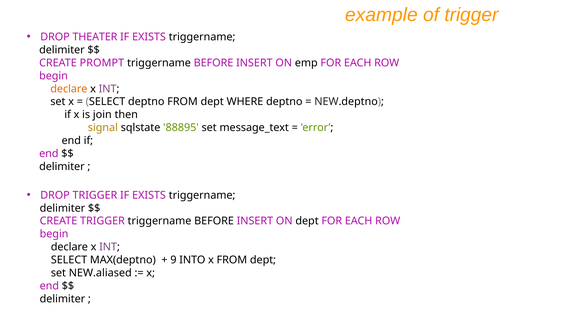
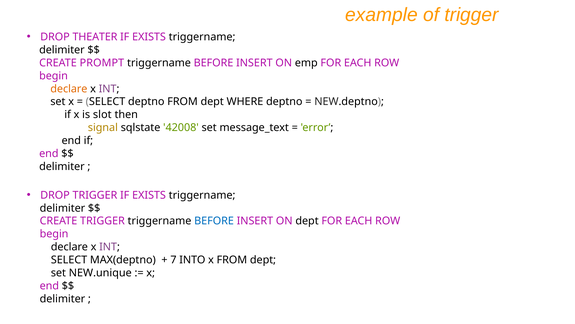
join: join -> slot (102, 115)
88895: 88895 -> 42008 (181, 127)
BEFORE colour: black -> blue (214, 221)
9: 9 -> 7 (173, 260)
NEW.aliased: NEW.aliased -> NEW.unique (100, 272)
